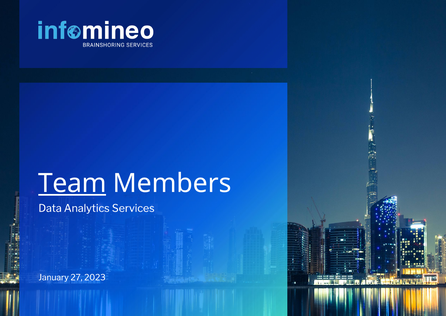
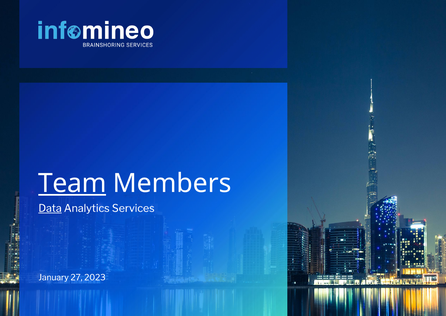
Data underline: none -> present (50, 208)
